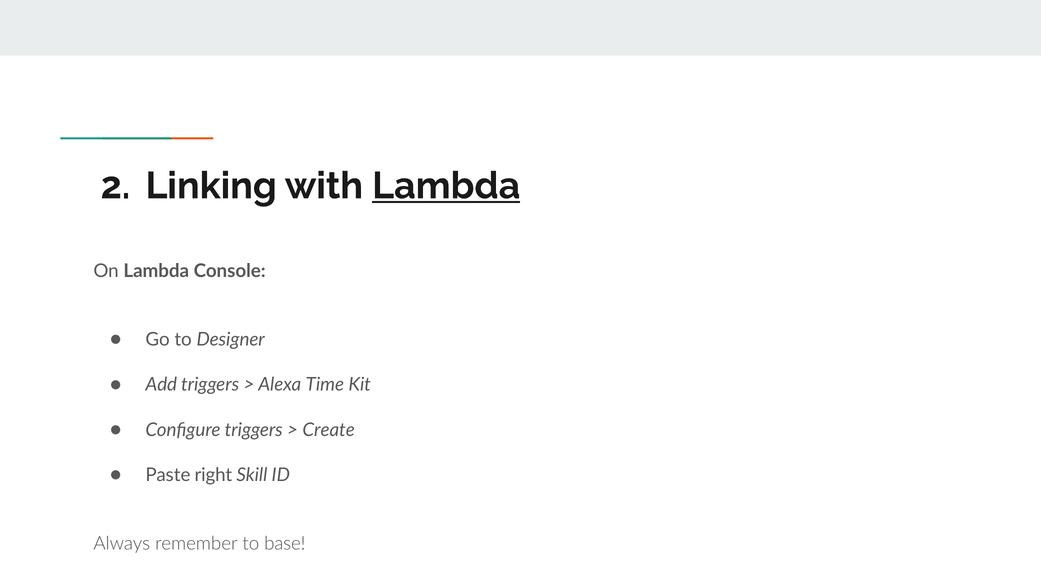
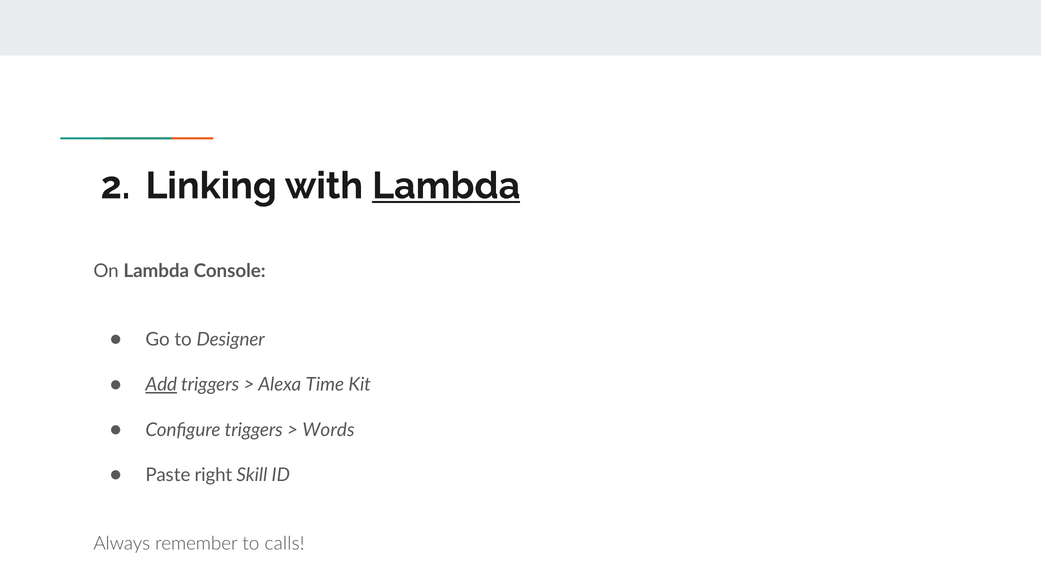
Add underline: none -> present (161, 384)
Create: Create -> Words (328, 430)
base: base -> calls (285, 543)
